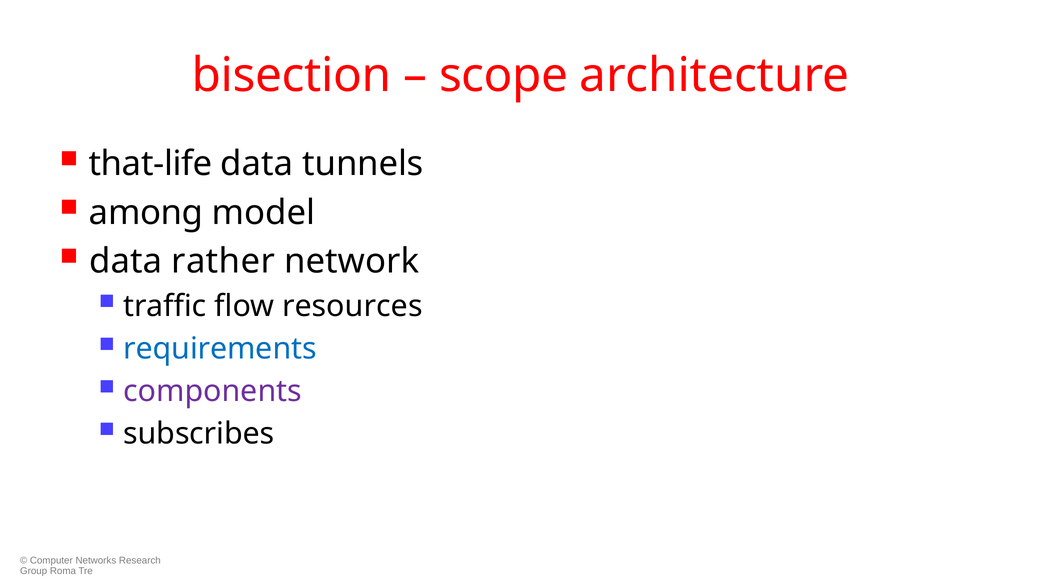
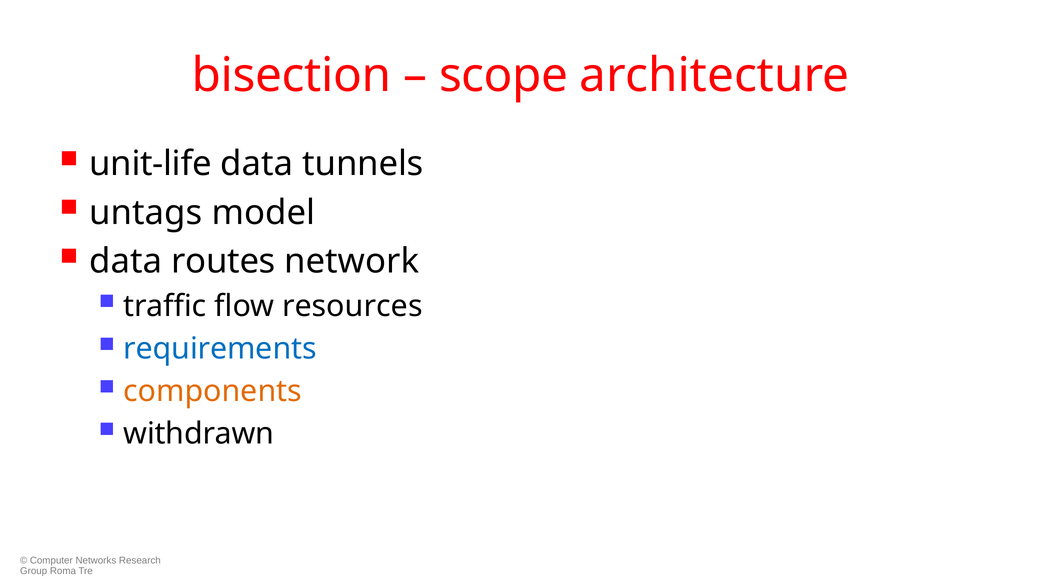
that-life: that-life -> unit-life (151, 164)
among: among -> untags (146, 213)
rather: rather -> routes (223, 261)
components colour: purple -> orange (213, 391)
subscribes: subscribes -> withdrawn (199, 434)
